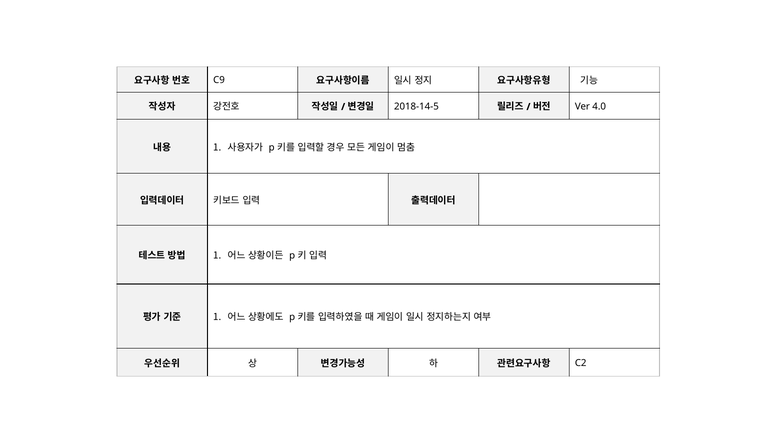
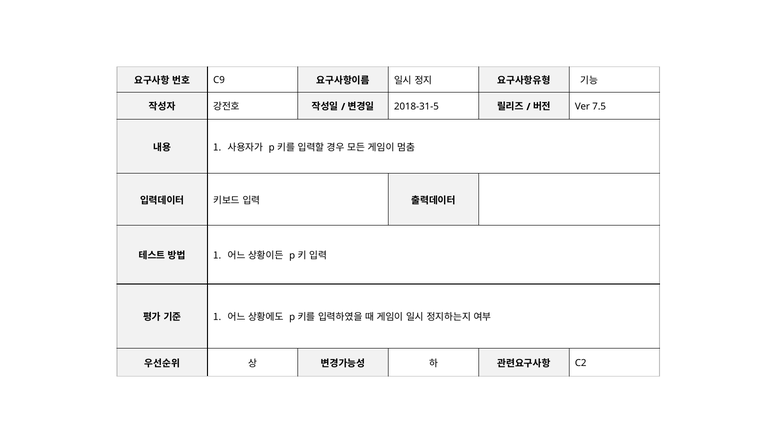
2018-14-5: 2018-14-5 -> 2018-31-5 (416, 106)
4.0: 4.0 -> 7.5 (599, 106)
